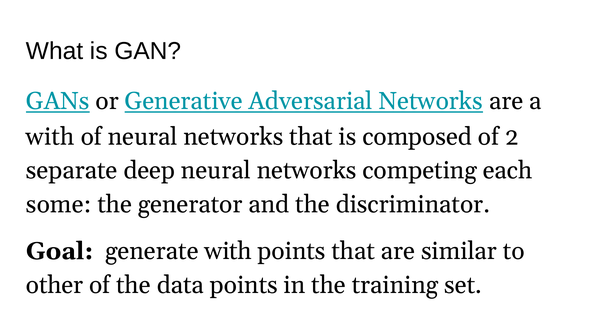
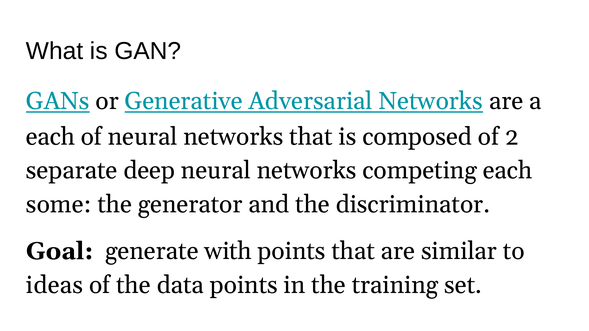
with: with -> each (50, 137)
other: other -> ideas (54, 285)
